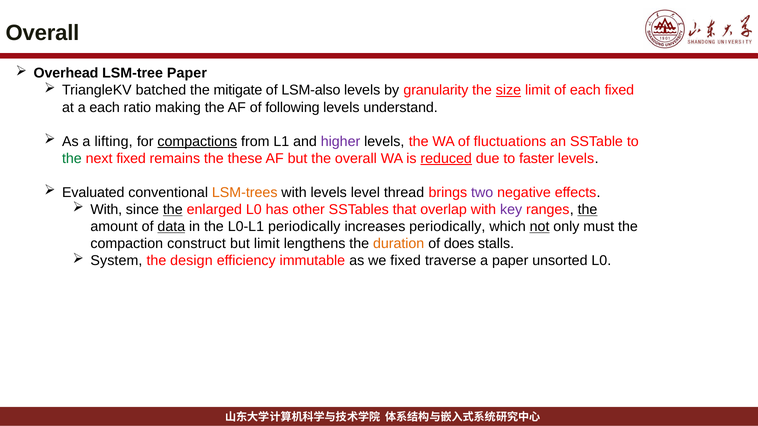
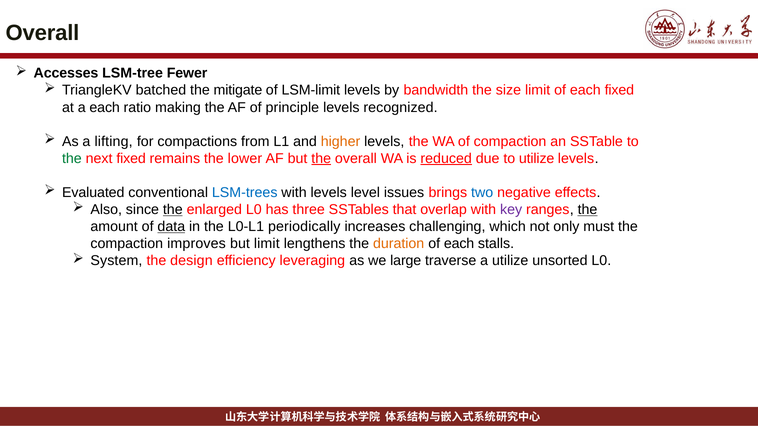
Overhead: Overhead -> Accesses (66, 73)
LSM-tree Paper: Paper -> Fewer (187, 73)
LSM-also: LSM-also -> LSM-limit (311, 90)
granularity: granularity -> bandwidth (436, 90)
size underline: present -> none (508, 90)
following: following -> principle (292, 107)
understand: understand -> recognized (401, 107)
compactions underline: present -> none (197, 142)
higher colour: purple -> orange (341, 142)
of fluctuations: fluctuations -> compaction (510, 142)
these: these -> lower (245, 159)
the underline: none -> present (321, 159)
to faster: faster -> utilize (537, 159)
LSM-trees colour: orange -> blue (245, 193)
thread: thread -> issues (404, 193)
two colour: purple -> blue (482, 193)
With: With -> Also (106, 210)
other: other -> three (309, 210)
increases periodically: periodically -> challenging (447, 227)
not underline: present -> none (540, 227)
construct: construct -> improves (197, 244)
does: does -> each (459, 244)
immutable: immutable -> leveraging (312, 261)
we fixed: fixed -> large (406, 261)
a paper: paper -> utilize (510, 261)
